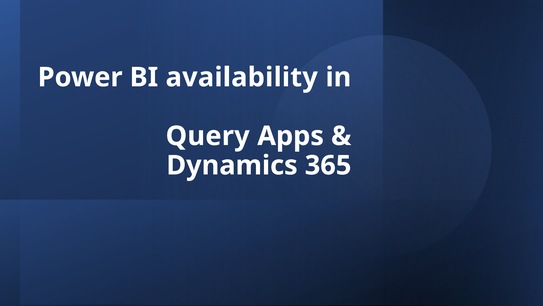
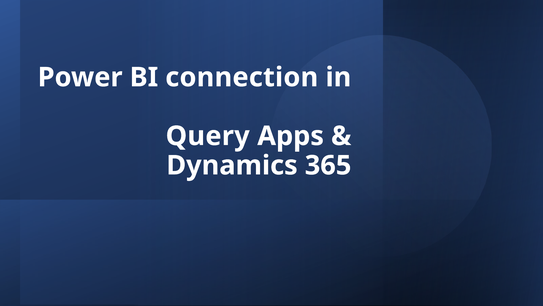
availability: availability -> connection (242, 77)
